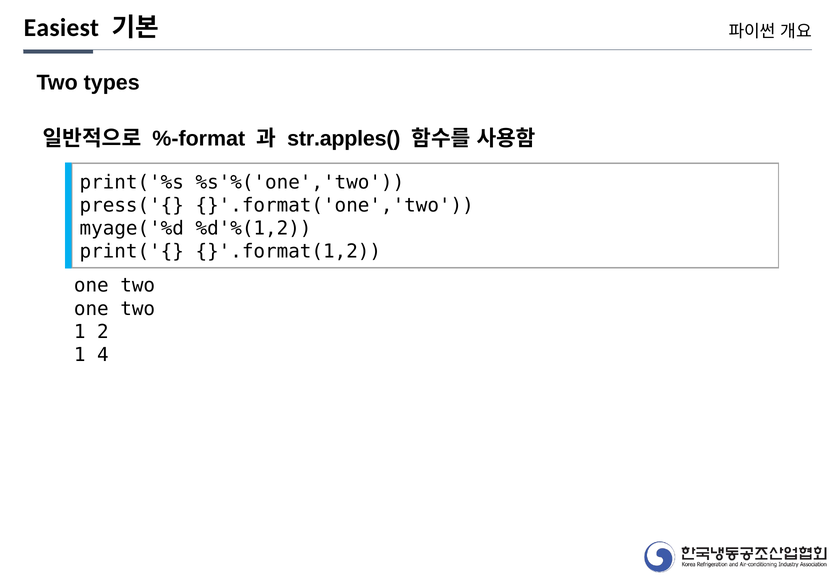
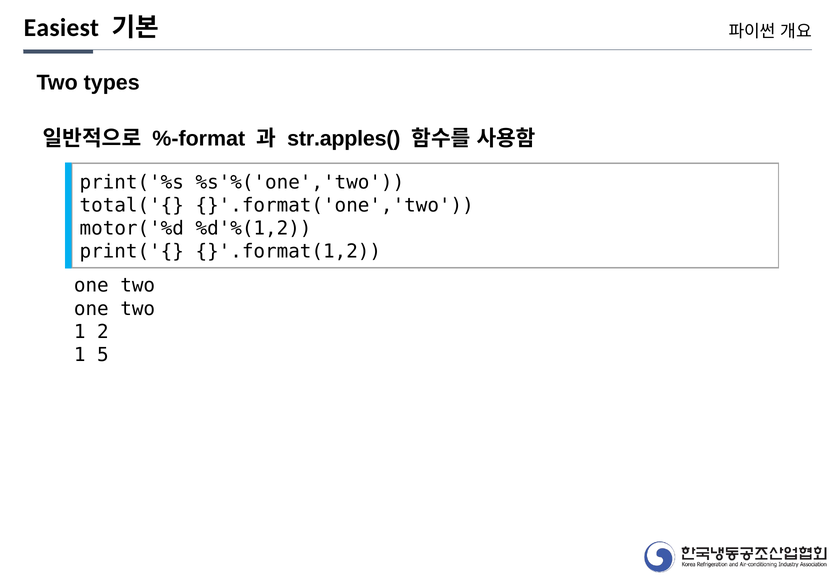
press('{: press('{ -> total('{ (132, 205)
myage('%d: myage('%d -> motor('%d (132, 228)
4: 4 -> 5 (103, 355)
